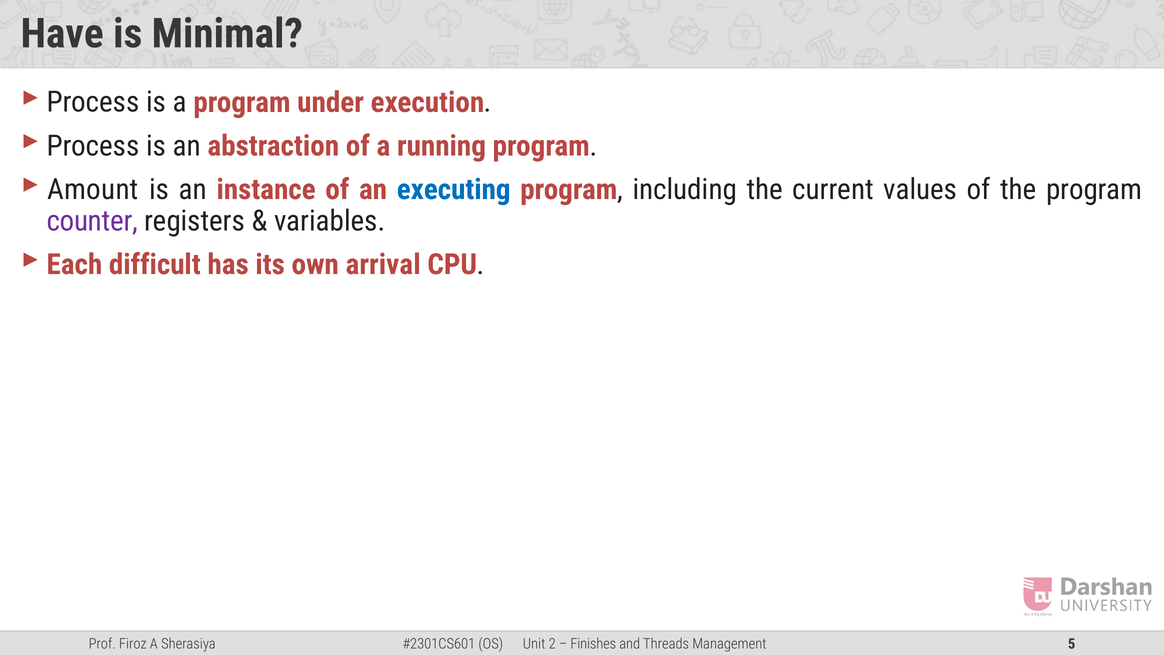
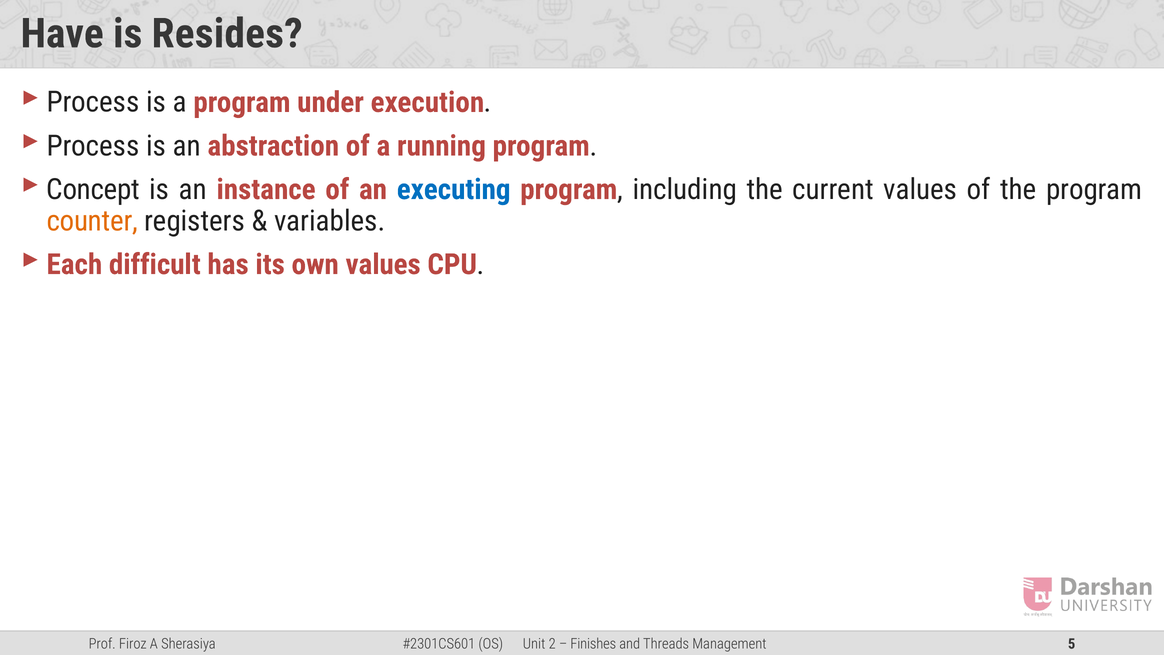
Minimal: Minimal -> Resides (227, 34)
Amount: Amount -> Concept (93, 189)
counter colour: purple -> orange (92, 221)
own arrival: arrival -> values (383, 264)
